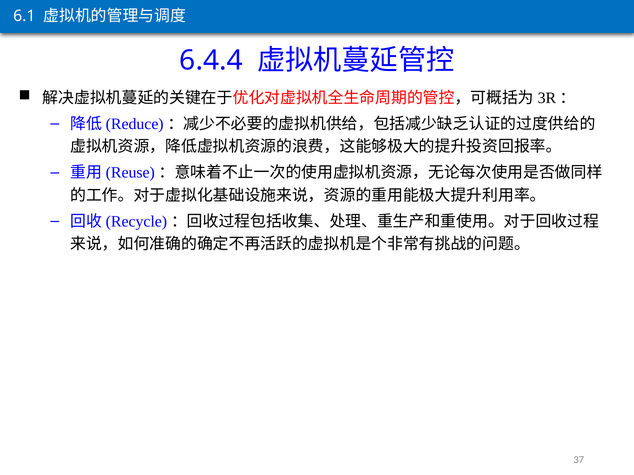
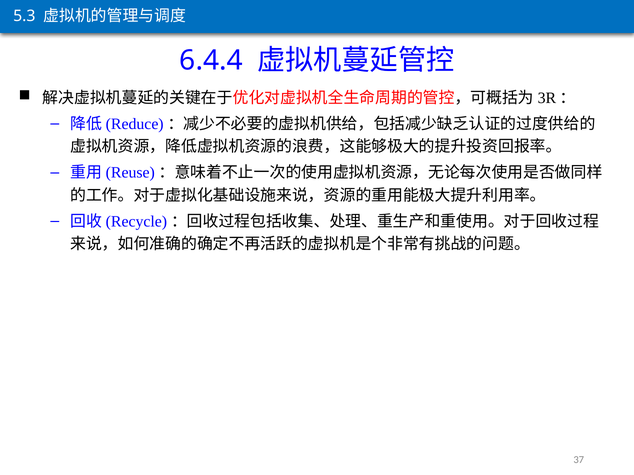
6.1: 6.1 -> 5.3 (24, 16)
